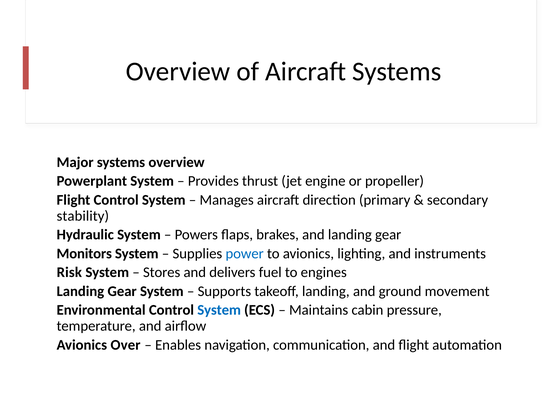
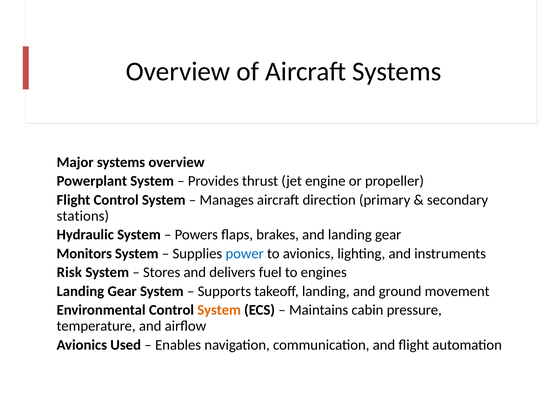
stability: stability -> stations (83, 216)
System colour: blue -> orange (219, 310)
Over: Over -> Used (126, 344)
